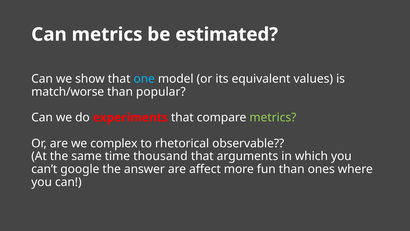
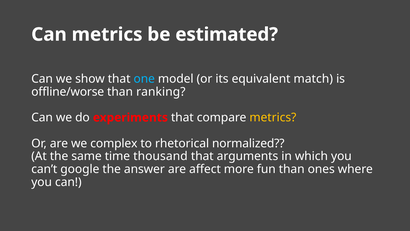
values: values -> match (313, 79)
match/worse: match/worse -> offline/worse (68, 92)
popular: popular -> ranking (161, 92)
metrics colour: light green -> yellow (273, 117)
observable: observable -> normalized (248, 143)
